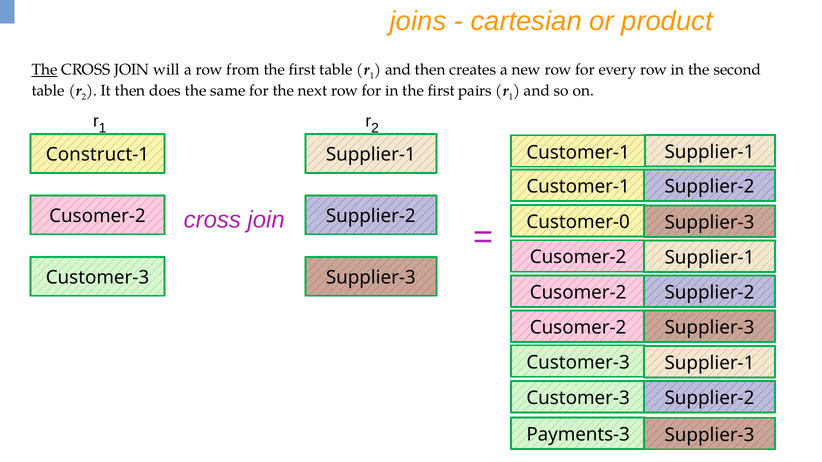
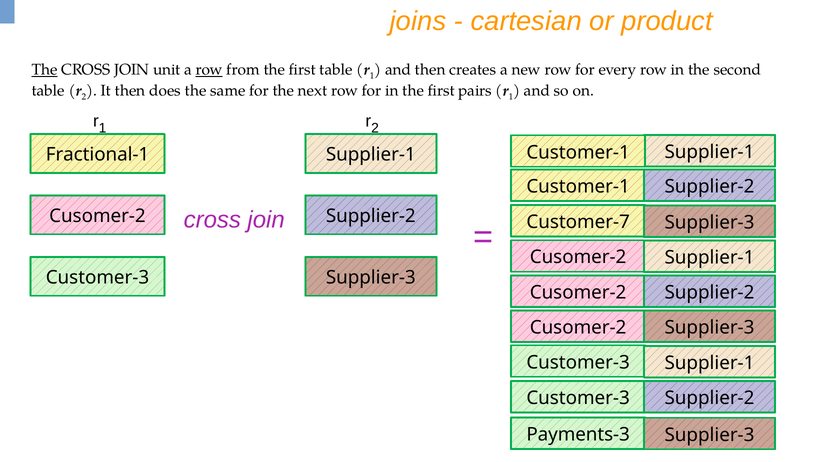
will: will -> unit (167, 70)
row underline: none -> present (209, 70)
Construct-1: Construct-1 -> Fractional-1 (98, 155)
Customer-0: Customer-0 -> Customer-7 (578, 222)
